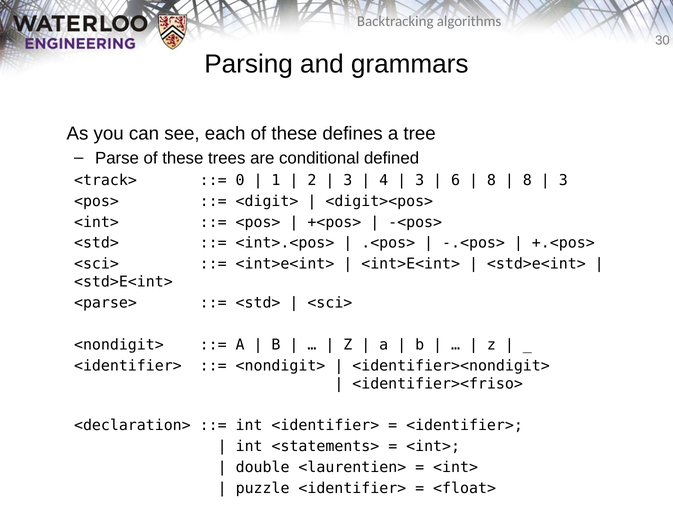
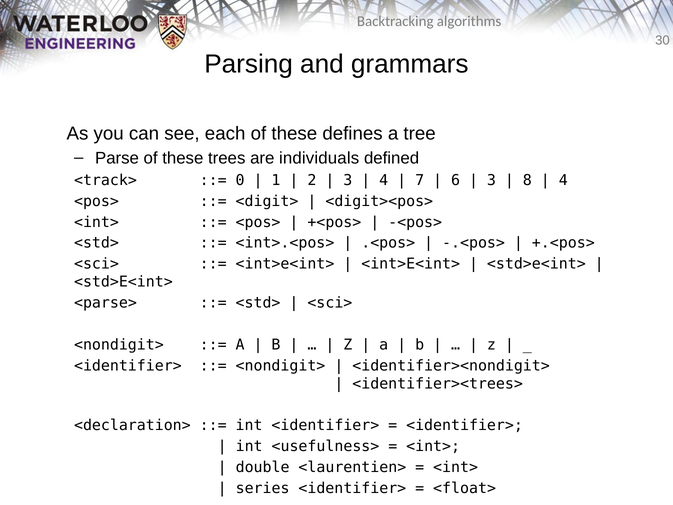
conditional: conditional -> individuals (319, 158)
3: 3 -> 7 (420, 180)
8: 8 -> 3 (491, 180)
3: 3 -> 4 (563, 180)
<identifier><friso>: <identifier><friso> -> <identifier><trees> (438, 383)
<statements>: <statements> -> <usefulness> (325, 446)
puzzle: puzzle -> series (263, 488)
